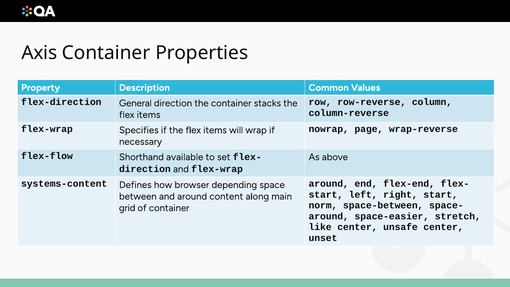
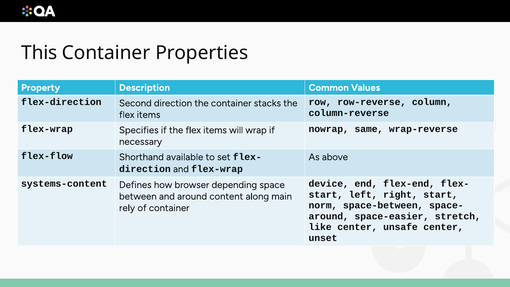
Axis: Axis -> This (39, 53)
General: General -> Second (135, 103)
page: page -> same (369, 129)
around: around -> device (329, 184)
grid: grid -> rely (127, 208)
